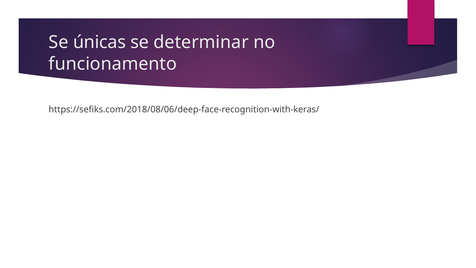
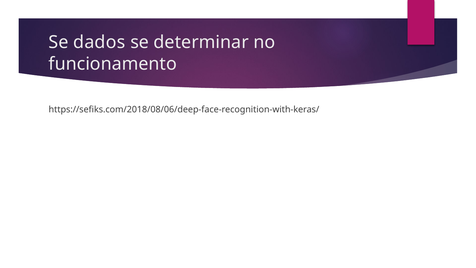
únicas: únicas -> dados (99, 42)
